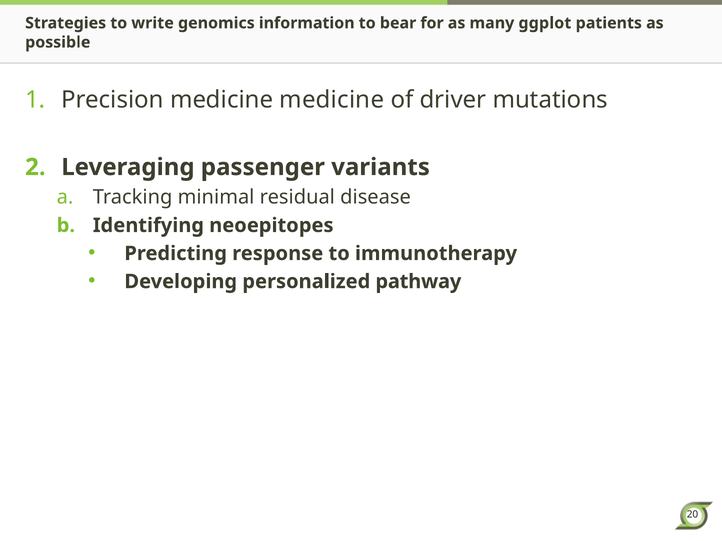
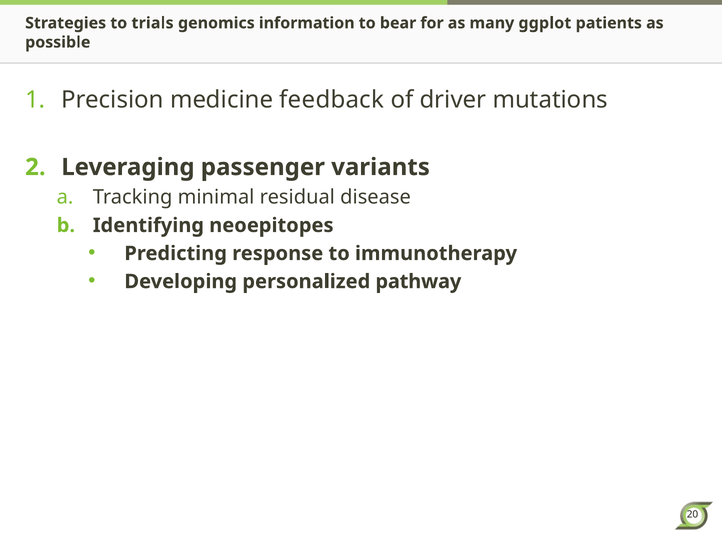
write: write -> trials (153, 23)
medicine medicine: medicine -> feedback (332, 100)
